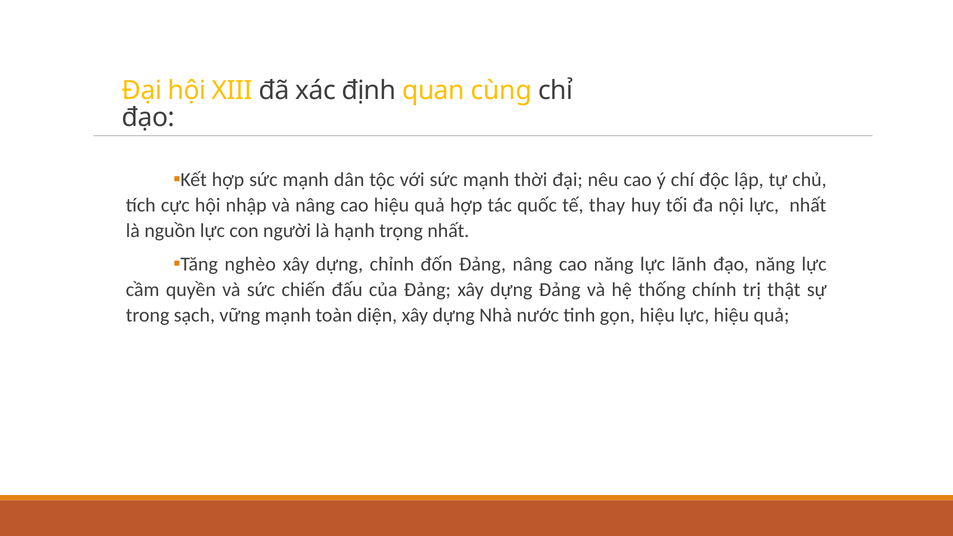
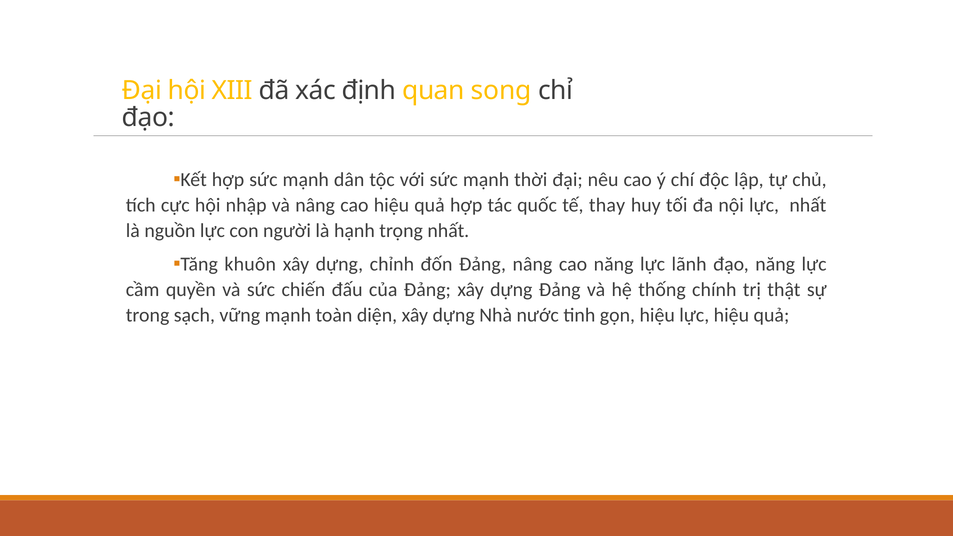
cùng: cùng -> song (501, 91)
nghèo: nghèo -> khuôn (250, 264)
